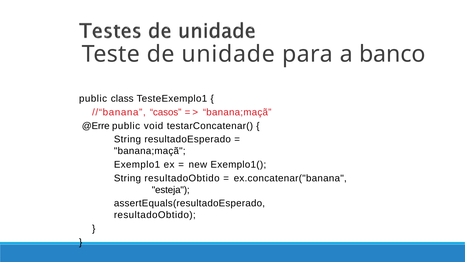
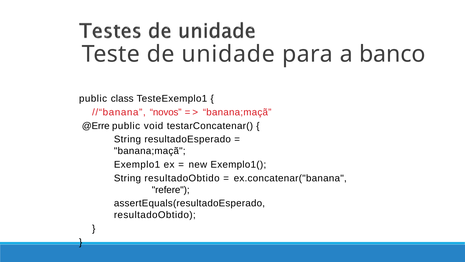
casos: casos -> novos (166, 112)
esteja: esteja -> refere (171, 190)
